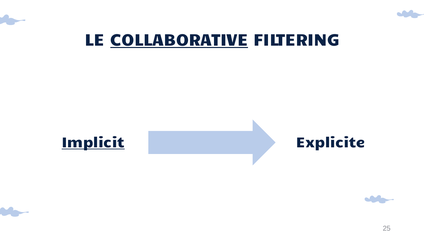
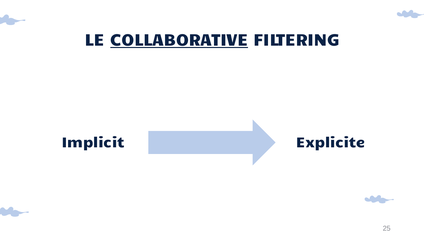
Implicit underline: present -> none (93, 143)
